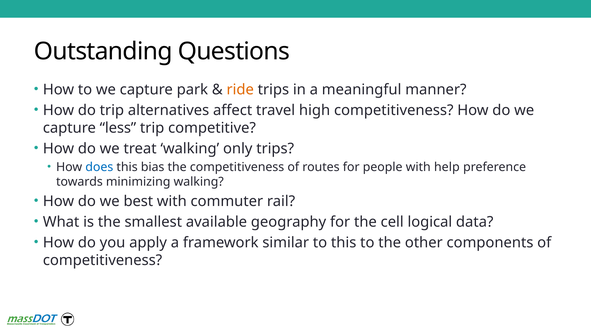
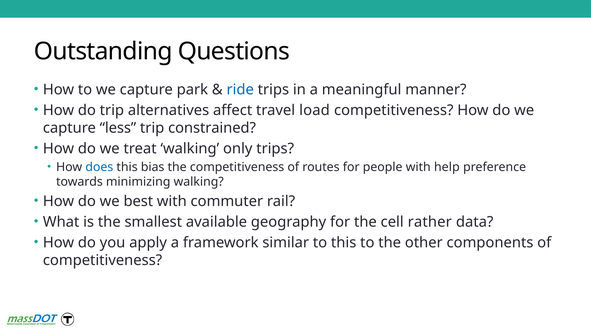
ride colour: orange -> blue (240, 90)
high: high -> load (315, 110)
competitive: competitive -> constrained (212, 128)
logical: logical -> rather (430, 222)
